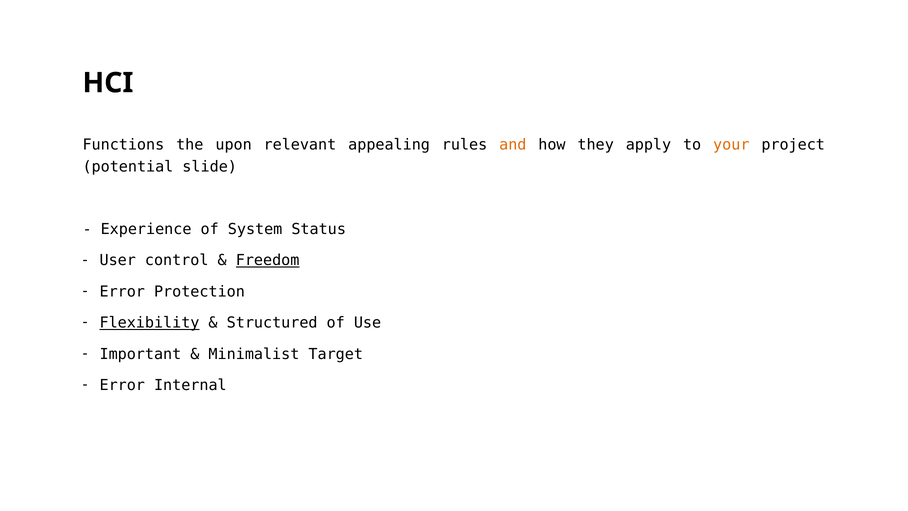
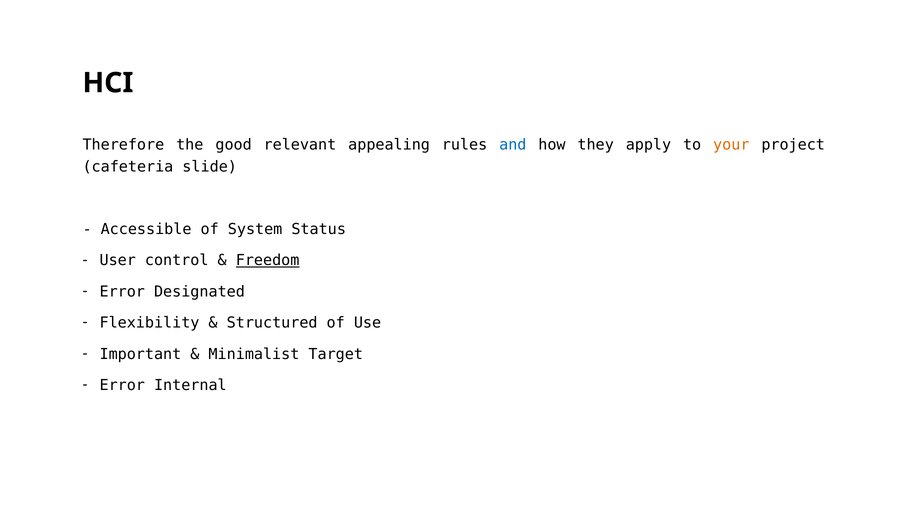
Functions: Functions -> Therefore (123, 145)
upon: upon -> good (234, 145)
and colour: orange -> blue (513, 145)
potential: potential -> cafeteria (128, 167)
Experience: Experience -> Accessible (146, 229)
Protection: Protection -> Designated (199, 291)
Flexibility underline: present -> none (150, 323)
